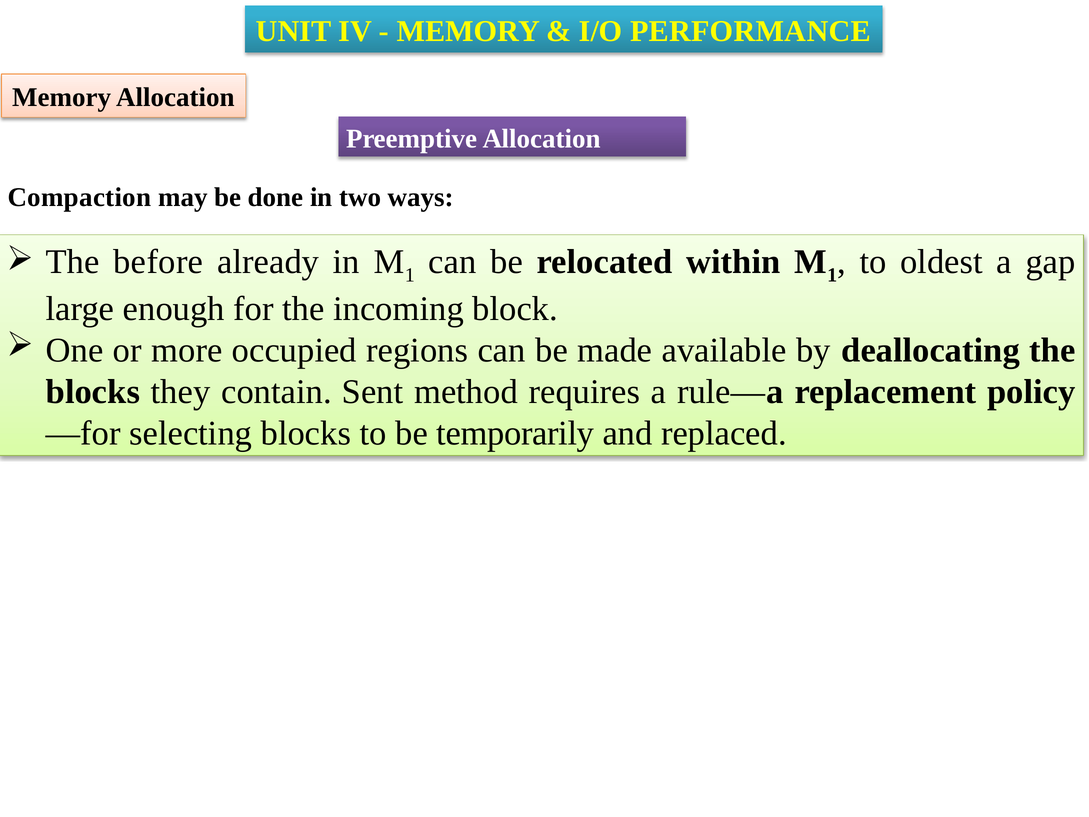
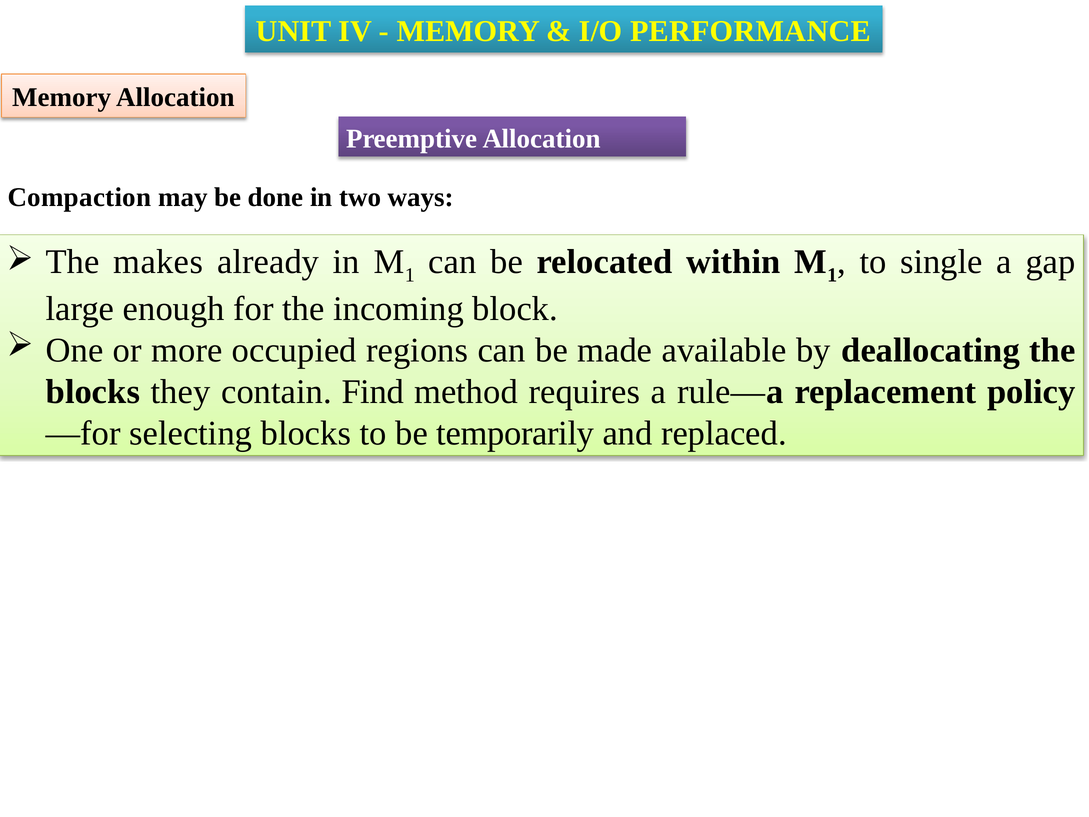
before: before -> makes (158, 262)
oldest: oldest -> single (941, 262)
Sent: Sent -> Find (373, 392)
